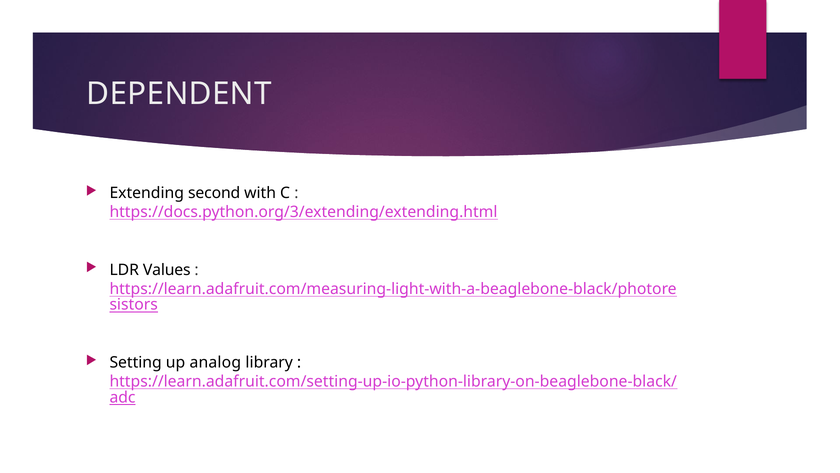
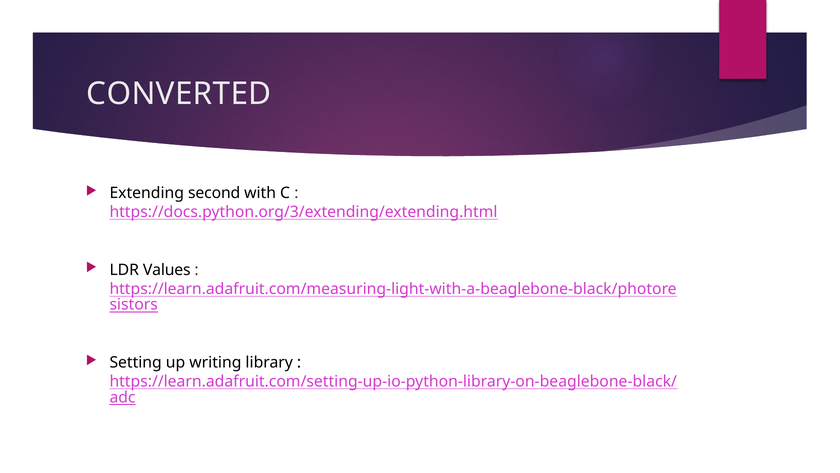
DEPENDENT: DEPENDENT -> CONVERTED (179, 94)
analog: analog -> writing (215, 362)
